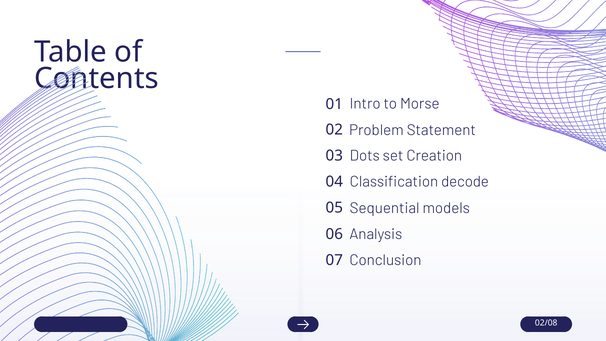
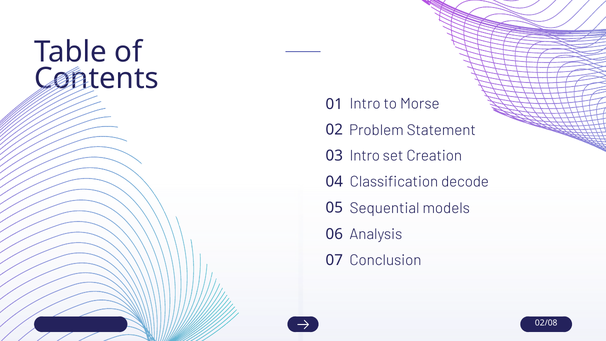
Dots: Dots -> Intro (365, 156)
